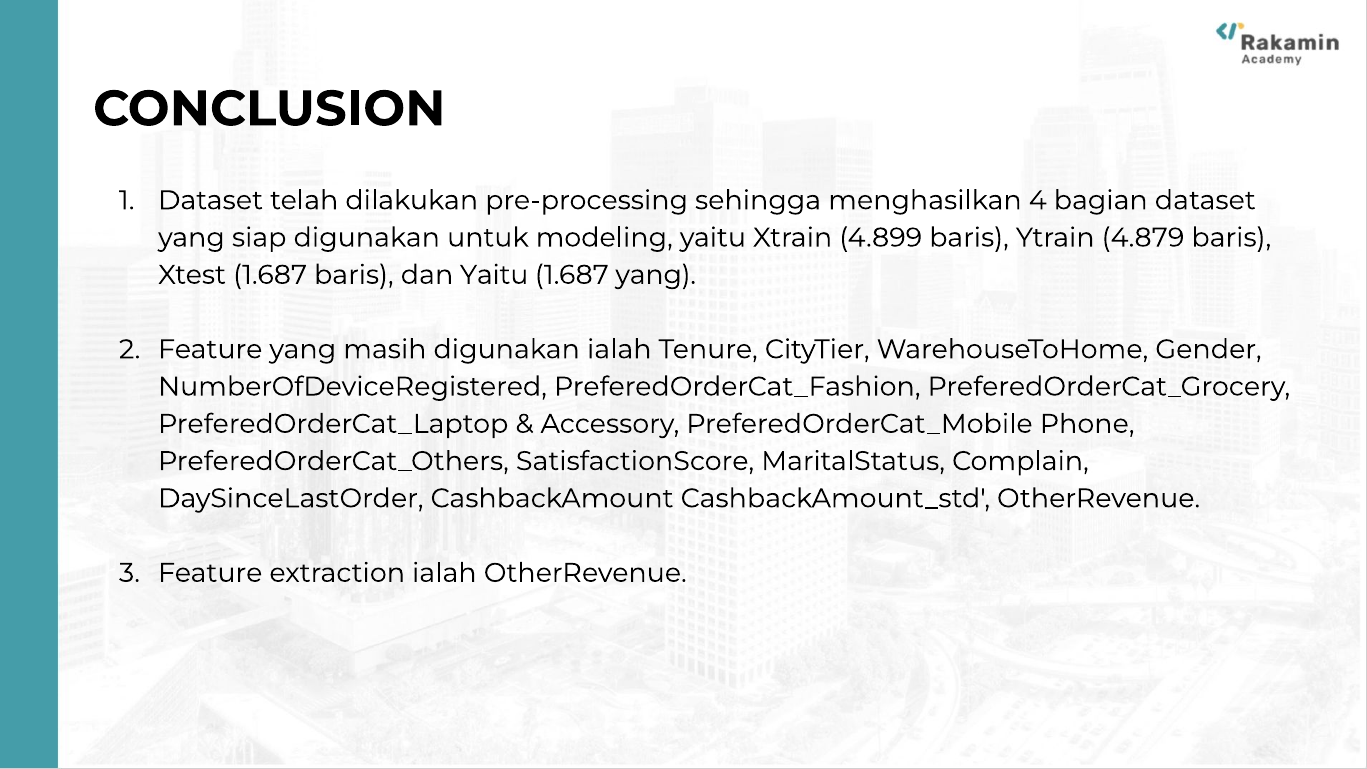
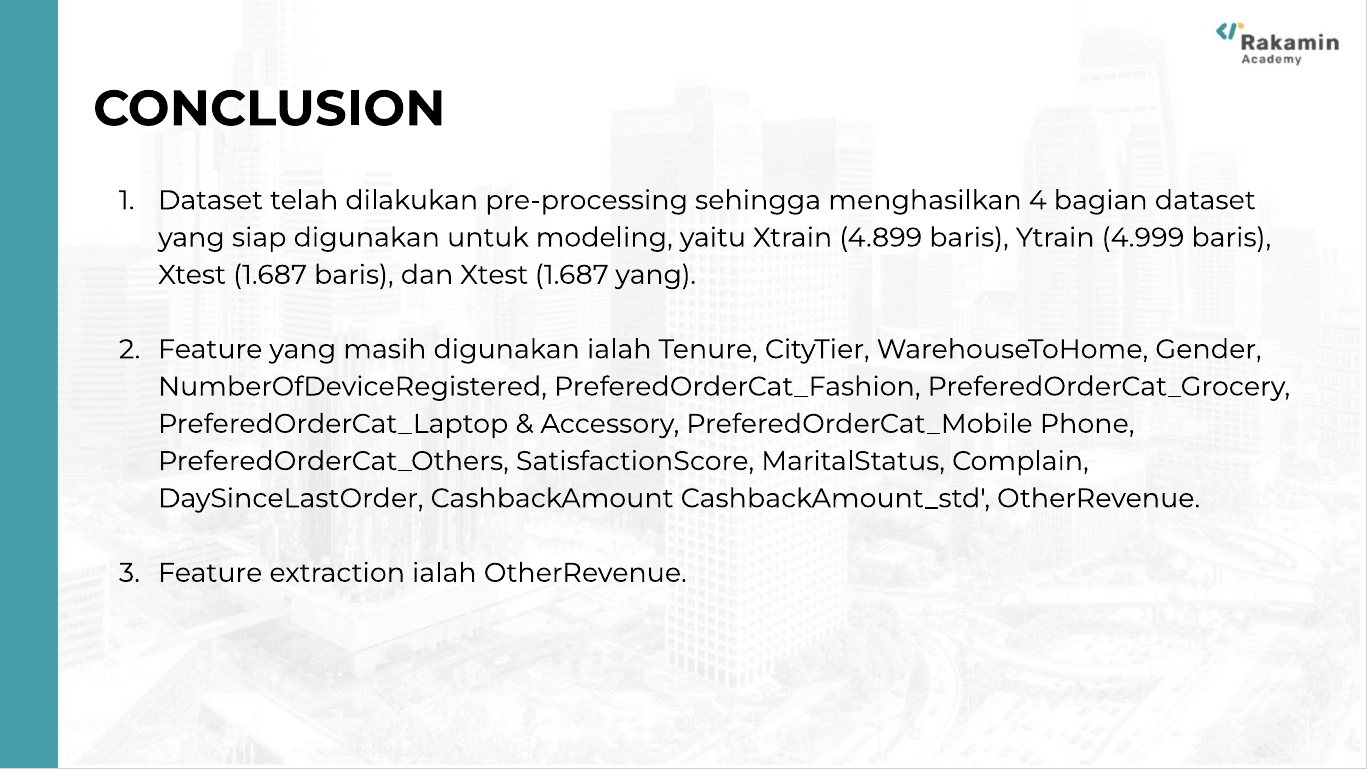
4.879: 4.879 -> 4.999 (1143, 238)
dan Yaitu: Yaitu -> Xtest (494, 275)
